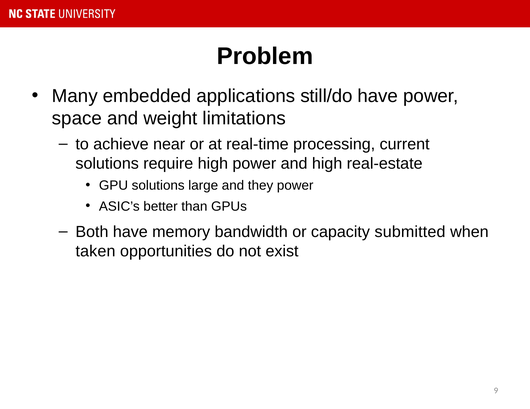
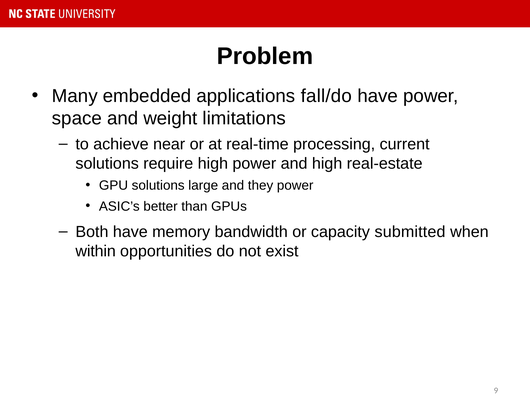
still/do: still/do -> fall/do (326, 96)
taken: taken -> within (96, 251)
